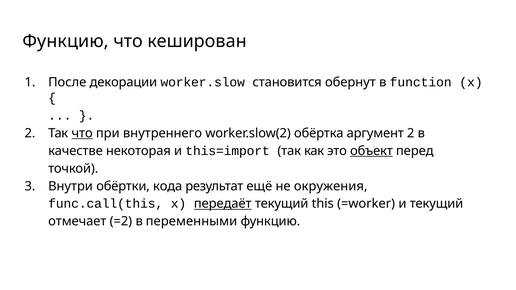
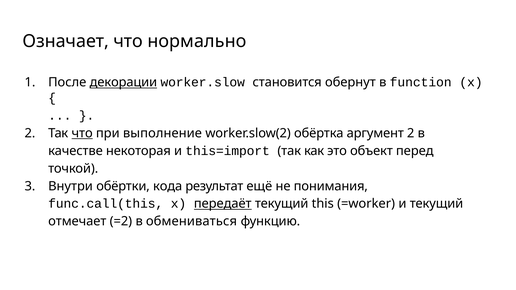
Функцию: Функцию -> Означает (66, 41)
кеширован: кеширован -> нормально (197, 41)
декорации underline: none -> present (123, 82)
внутреннего: внутреннего -> выполнение (162, 133)
объект underline: present -> none (371, 151)
окружения: окружения -> понимания (331, 186)
переменными: переменными -> обмениваться (191, 222)
